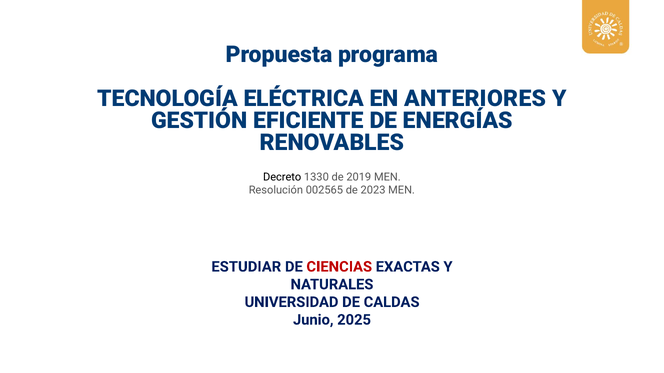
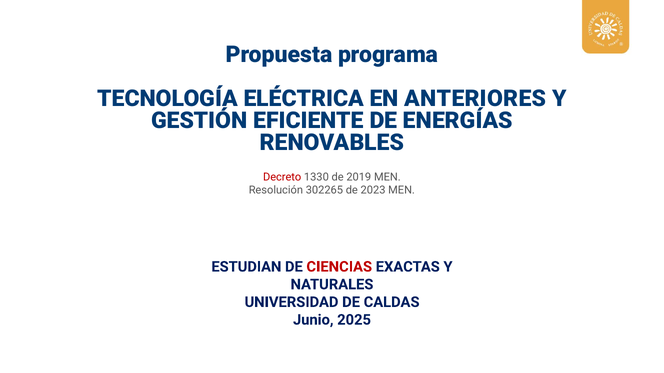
Decreto colour: black -> red (282, 177)
002565: 002565 -> 302265 (324, 190)
ESTUDIAR: ESTUDIAR -> ESTUDIAN (246, 267)
